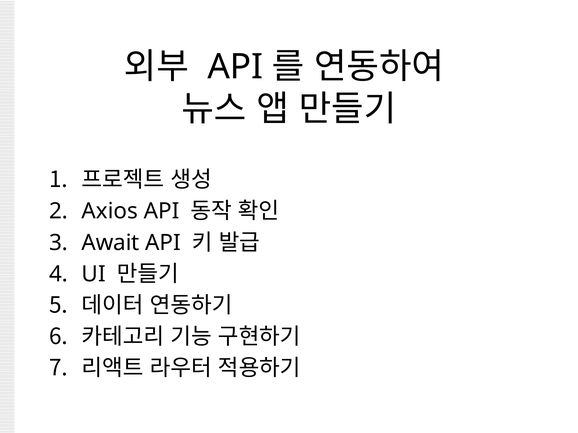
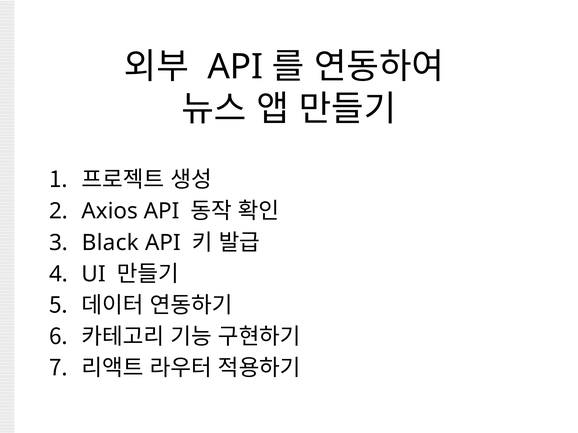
Await: Await -> Black (110, 243)
